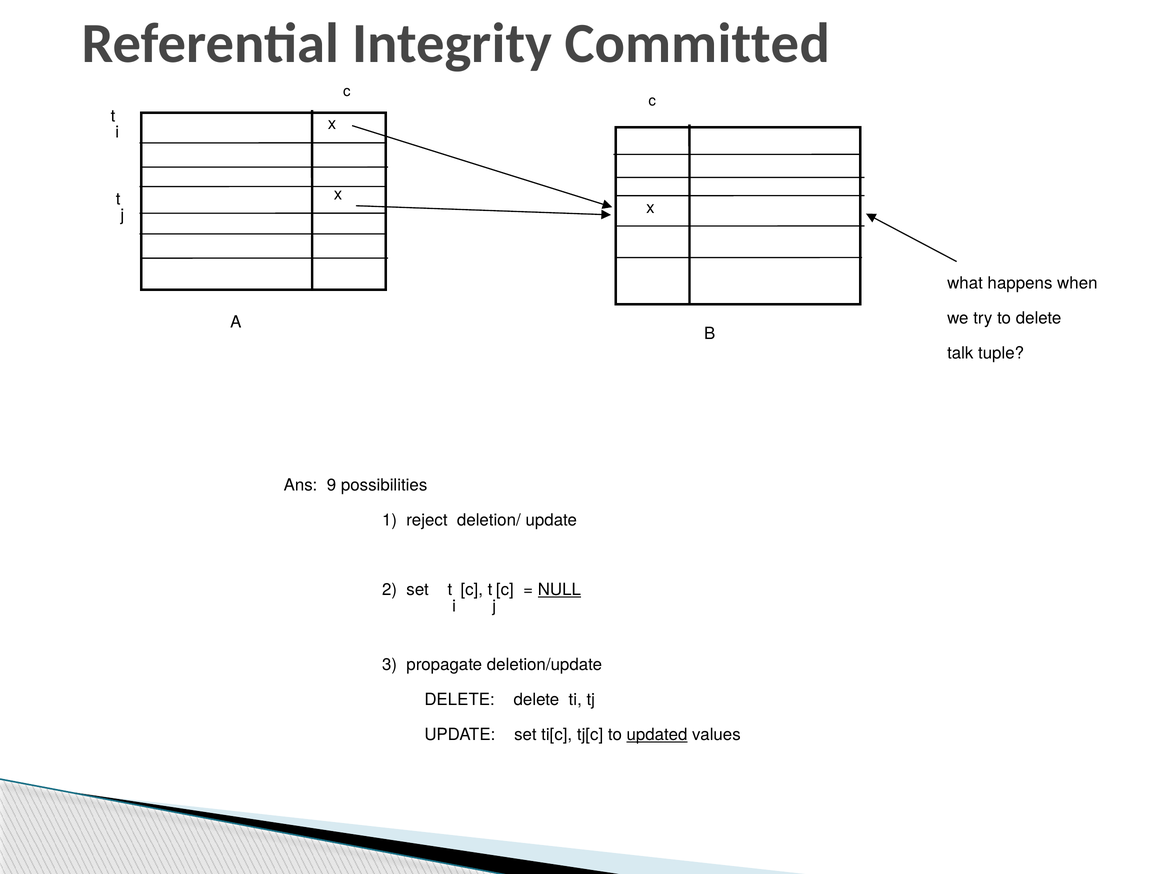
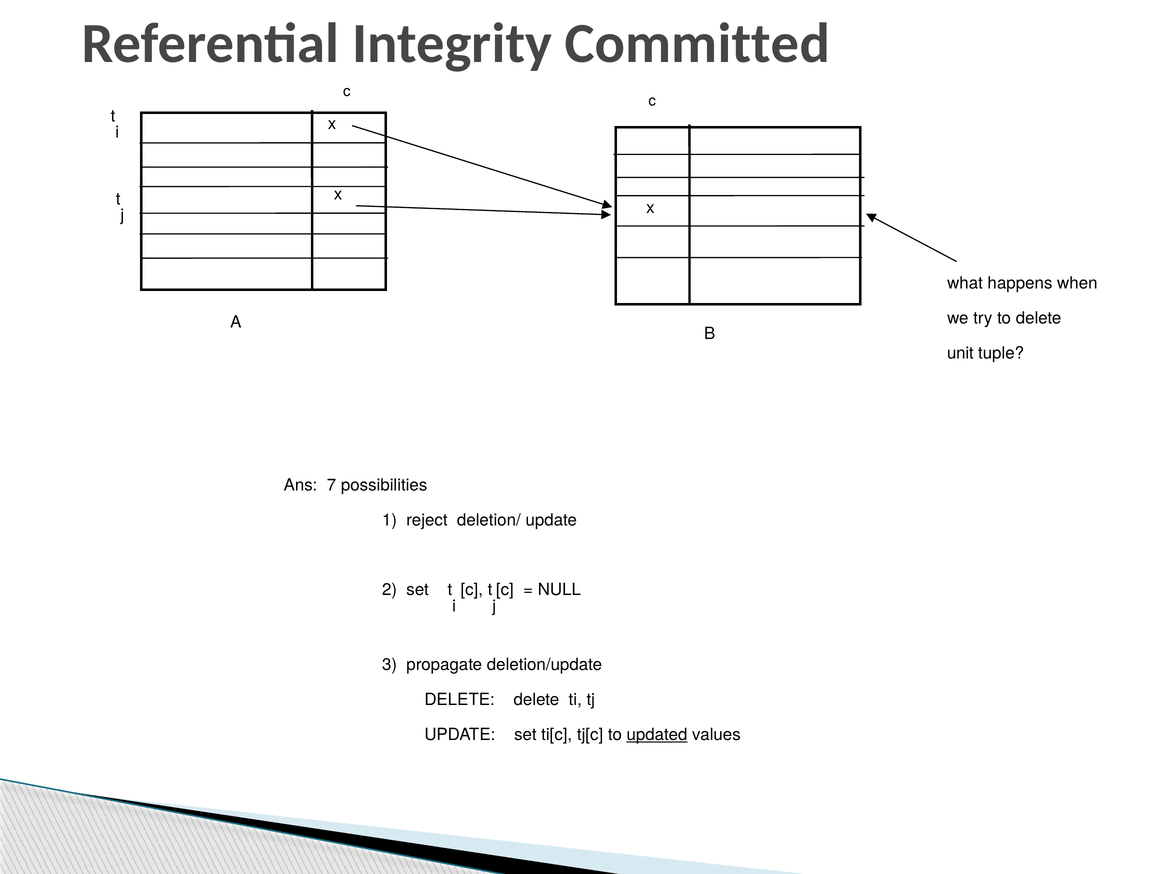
talk: talk -> unit (960, 353)
9: 9 -> 7 (331, 485)
NULL underline: present -> none (559, 590)
